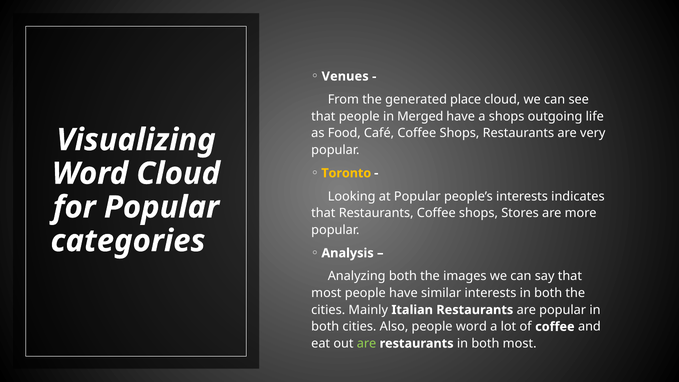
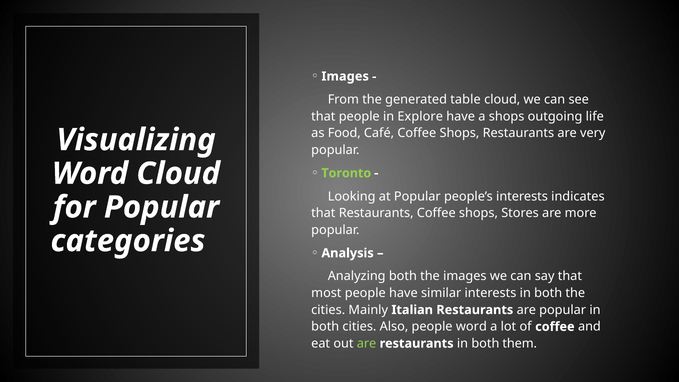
Venues: Venues -> Images (345, 76)
place: place -> table (466, 100)
Merged: Merged -> Explore (420, 116)
Toronto colour: yellow -> light green (346, 173)
both most: most -> them (520, 343)
